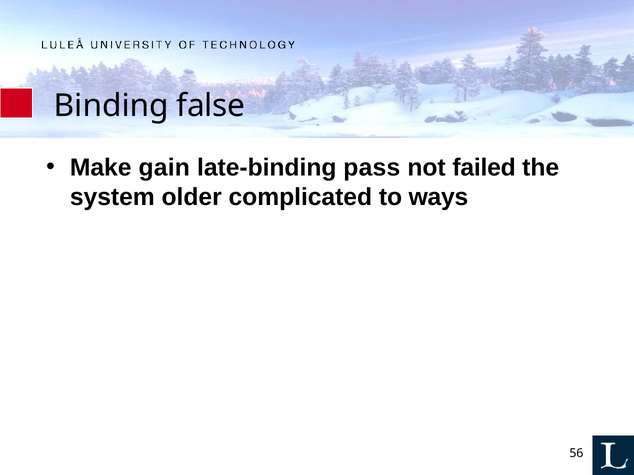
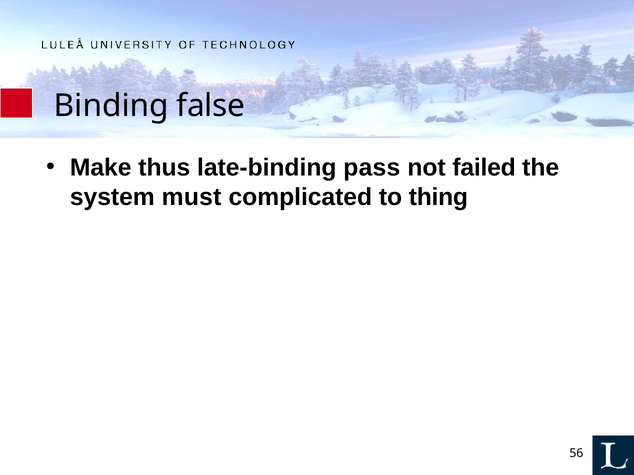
gain: gain -> thus (164, 168)
older: older -> must (192, 197)
ways: ways -> thing (438, 197)
